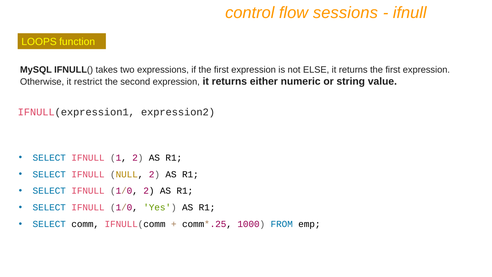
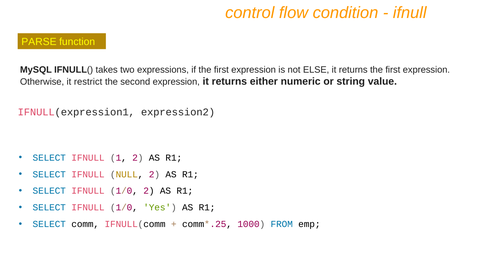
sessions: sessions -> condition (345, 13)
LOOPS: LOOPS -> PARSE (39, 42)
